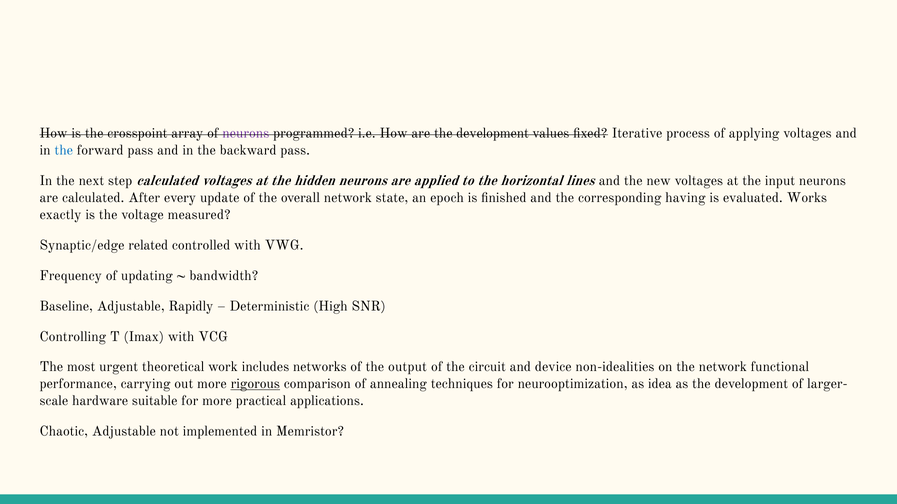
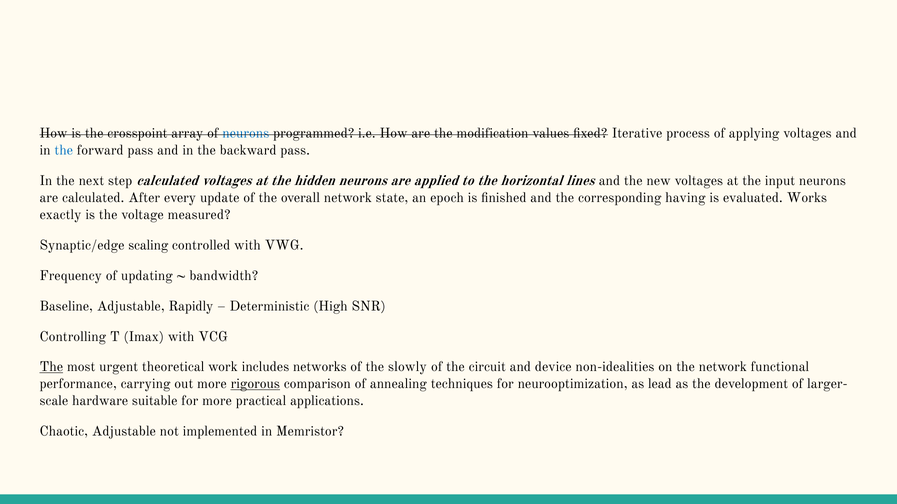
neurons colour: purple -> blue (246, 134)
are the development: development -> modification (492, 134)
related: related -> scaling (148, 246)
The underline: none -> present (51, 367)
output: output -> slowly (407, 367)
idea: idea -> lead (660, 384)
